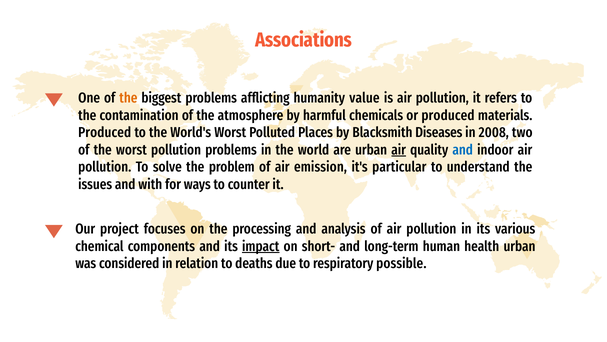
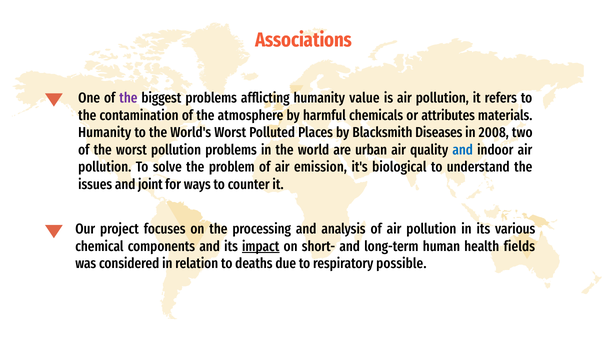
the colour: orange -> purple (128, 98)
or produced: produced -> attributes (448, 115)
Produced: Produced -> Humanity (105, 132)
air underline: present -> none (399, 150)
particular: particular -> biological (399, 167)
with: with -> joint (150, 184)
health urban: urban -> fields (519, 246)
